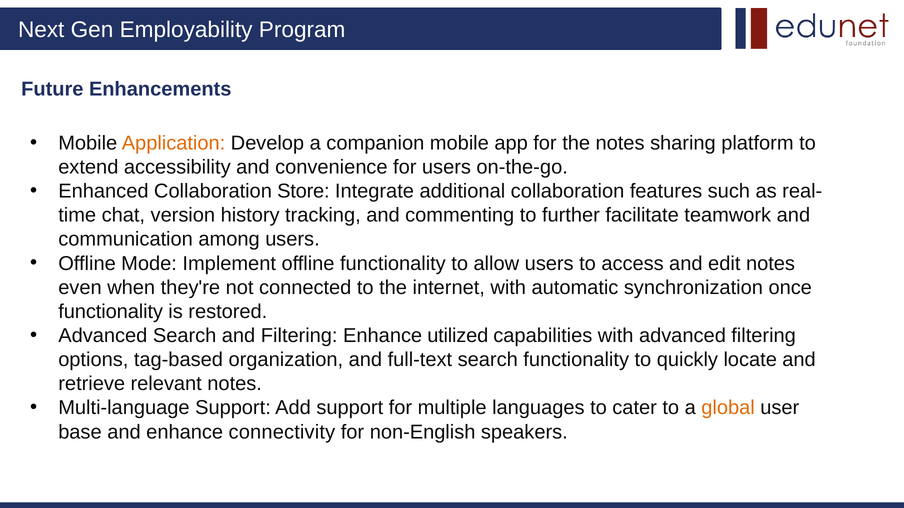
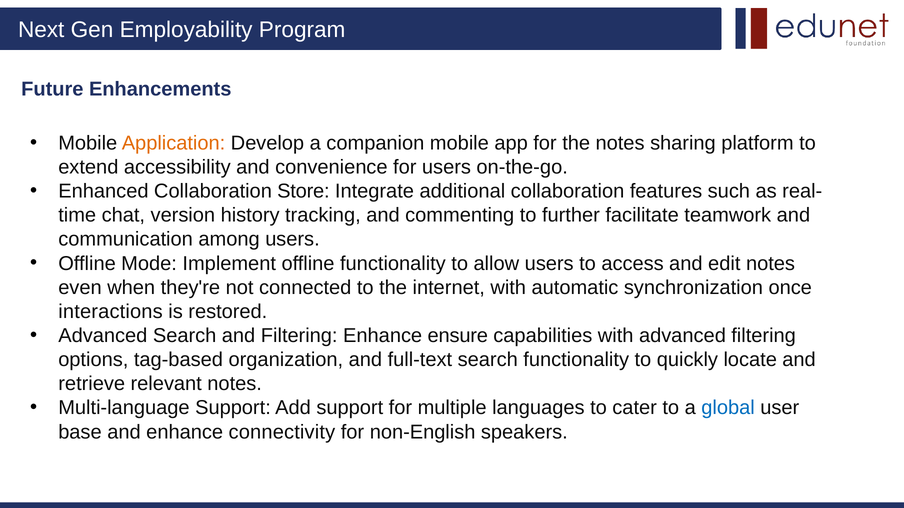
functionality: functionality -> interactions (111, 312)
utilized: utilized -> ensure (458, 336)
global colour: orange -> blue (728, 408)
